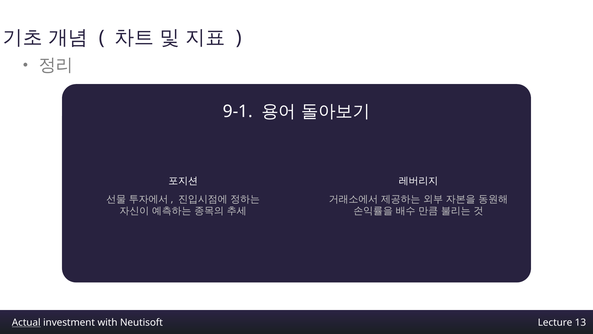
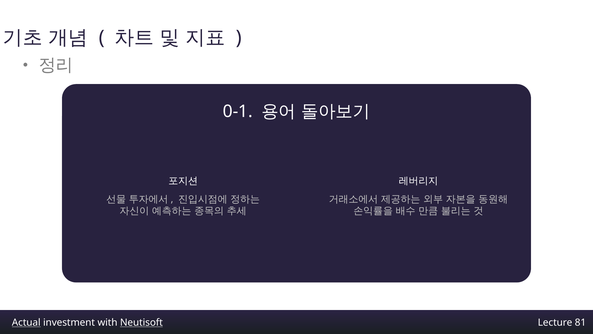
9-1: 9-1 -> 0-1 (238, 111)
Neutisoft underline: none -> present (141, 322)
13: 13 -> 81 (580, 322)
